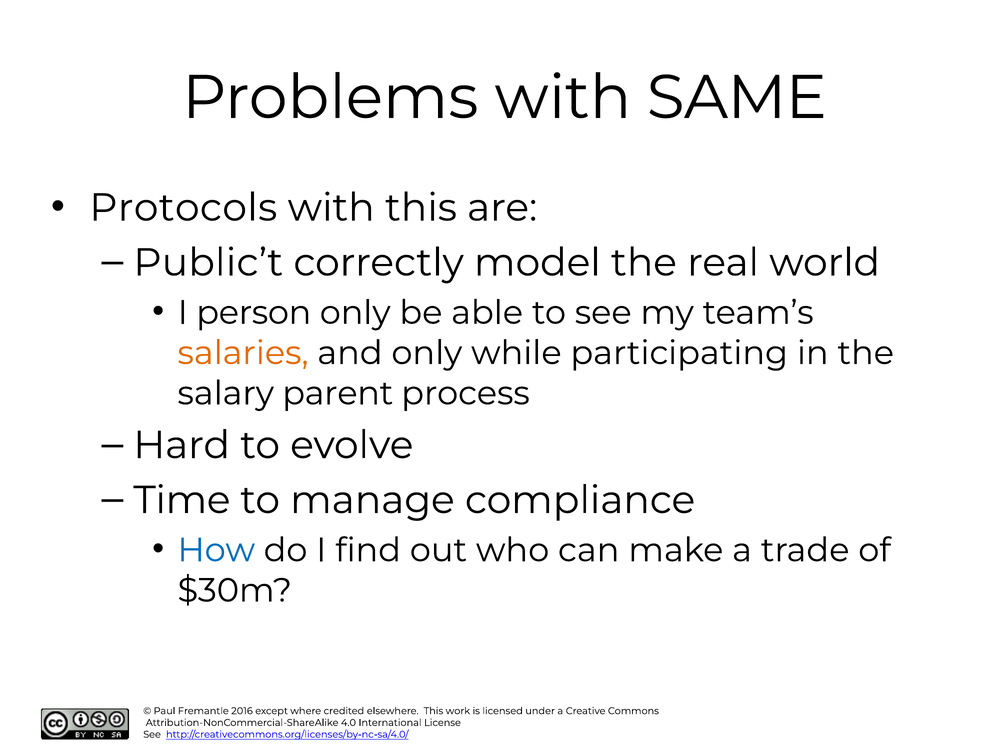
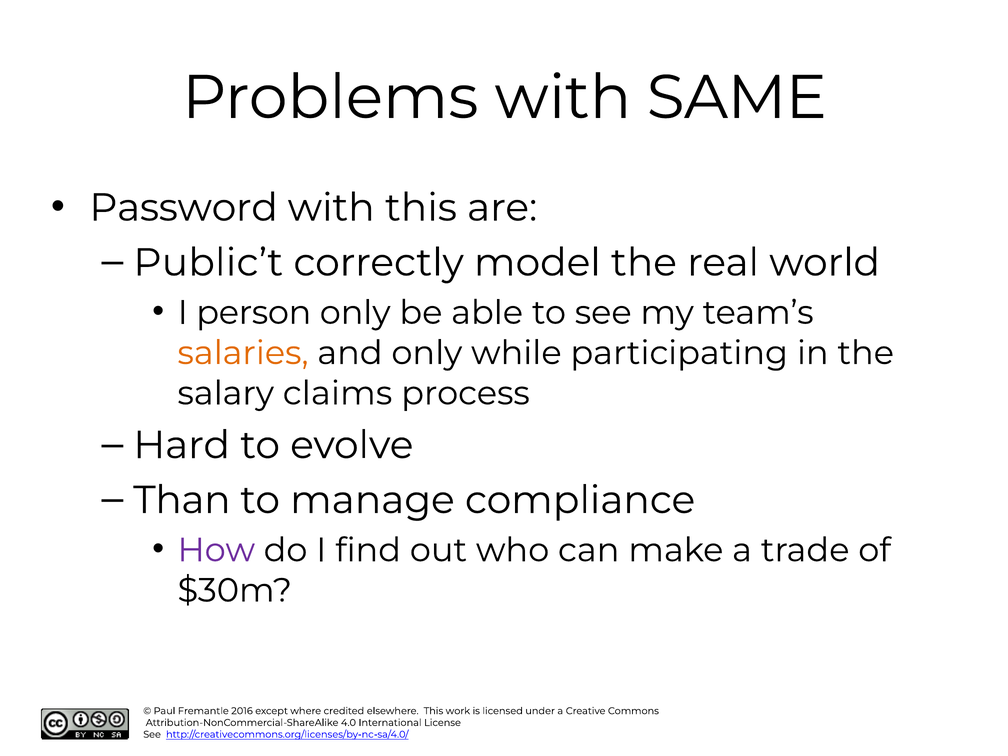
Protocols: Protocols -> Password (184, 208)
parent: parent -> claims (338, 393)
Time: Time -> Than (182, 500)
How colour: blue -> purple (216, 550)
